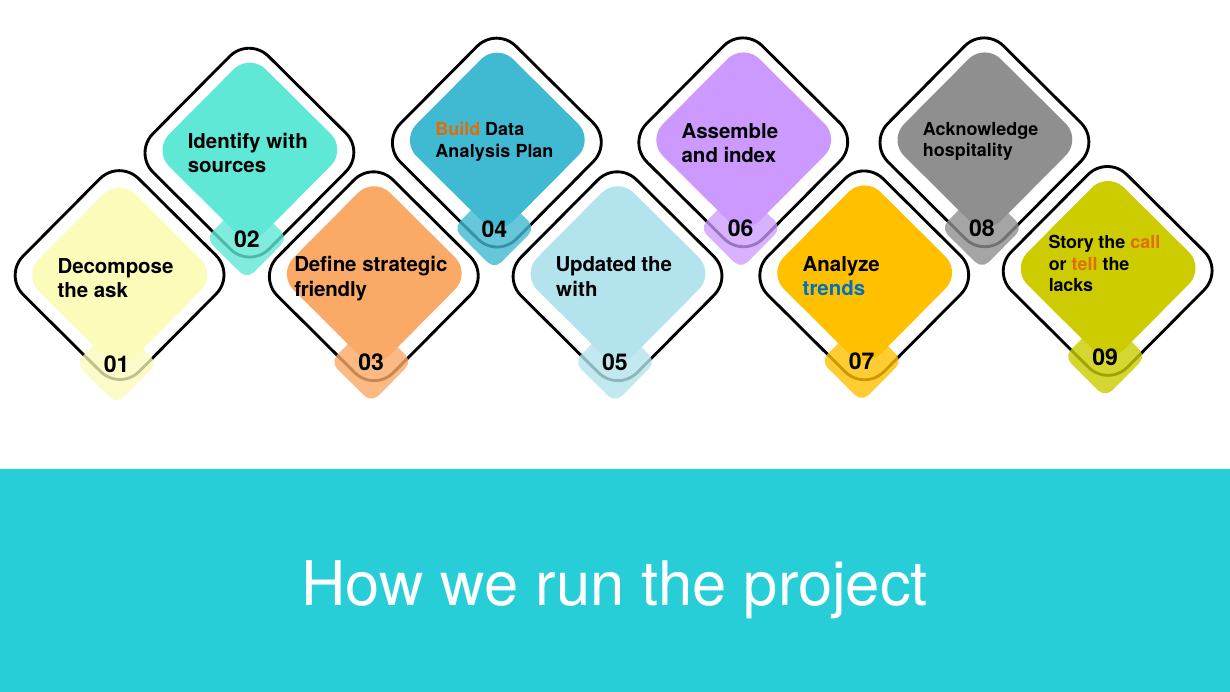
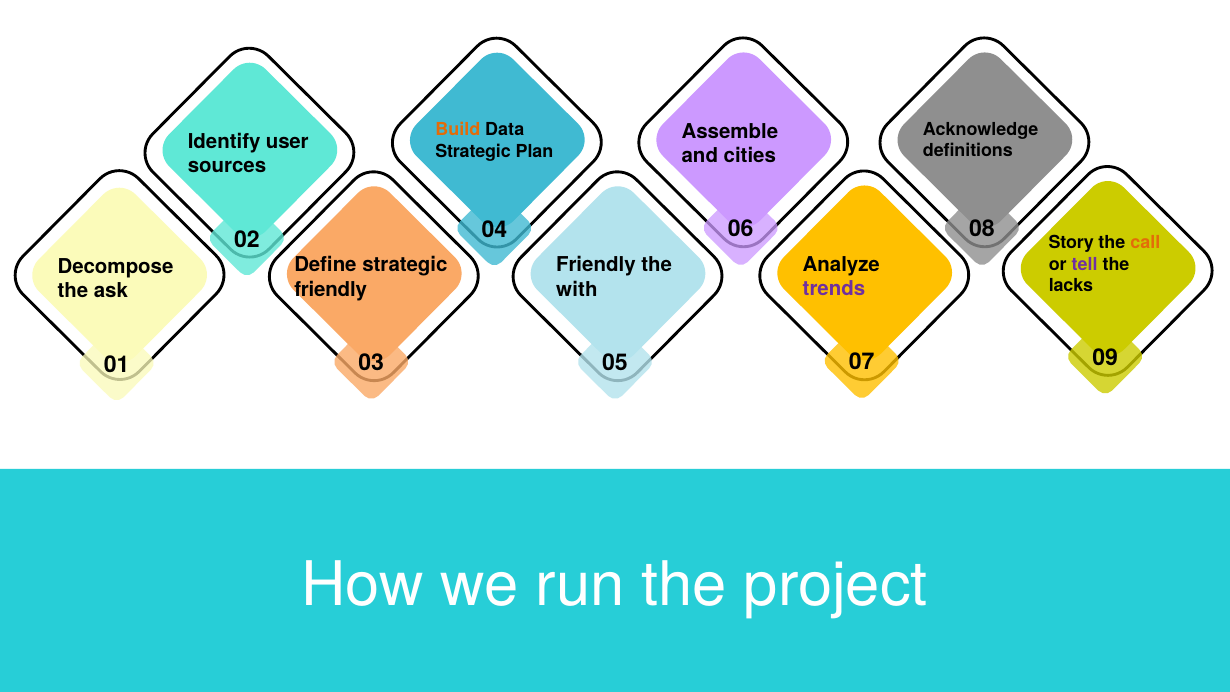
Identify with: with -> user (287, 142)
hospitality: hospitality -> definitions (968, 151)
Analysis: Analysis -> Strategic (473, 151)
index: index -> cities (750, 156)
Updated: Updated -> Friendly (596, 265)
tell colour: orange -> purple (1085, 264)
trends colour: blue -> purple (834, 289)
